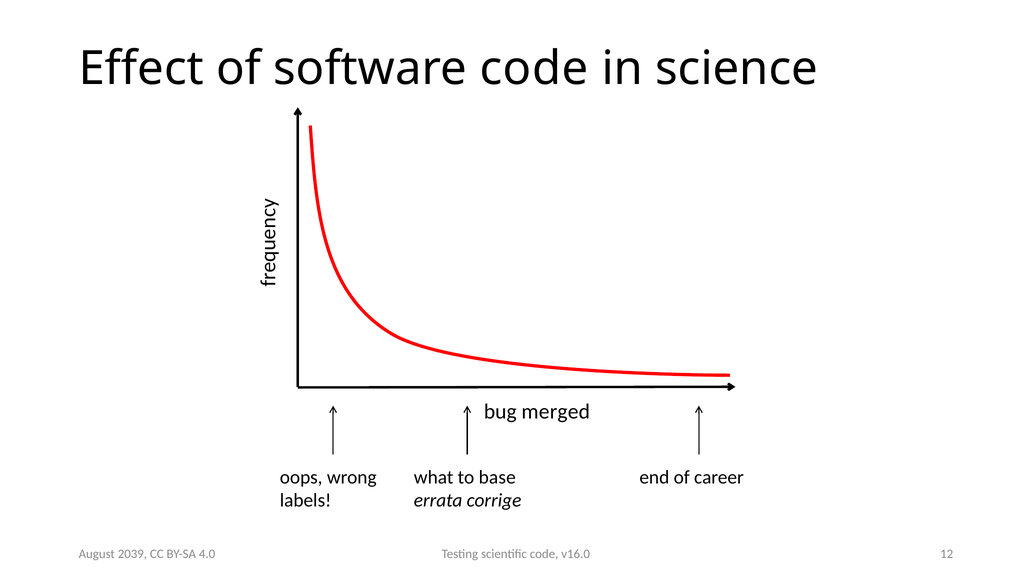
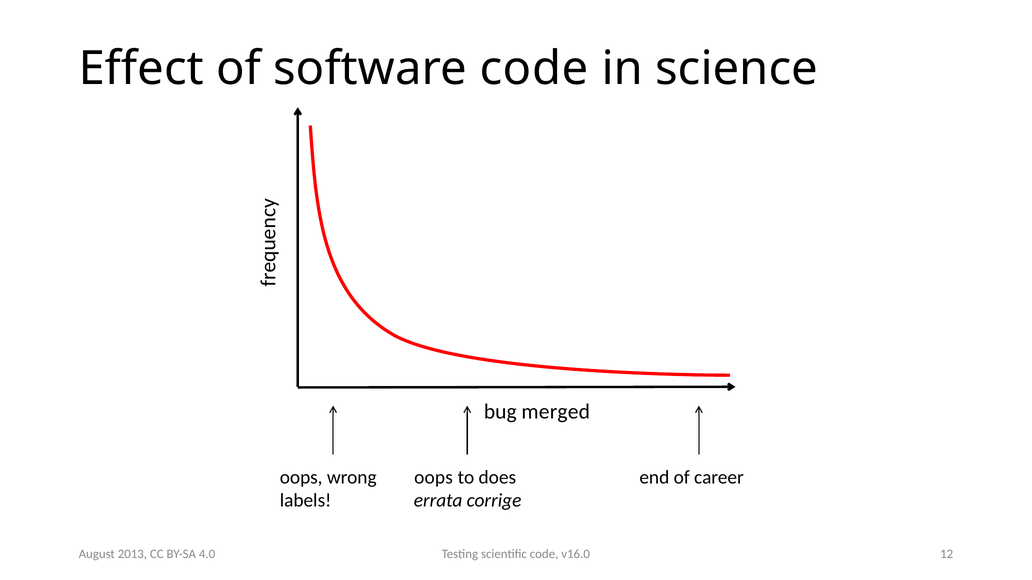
what: what -> oops (434, 478)
base: base -> does (497, 478)
2039: 2039 -> 2013 (132, 554)
